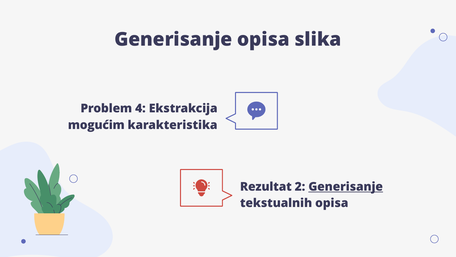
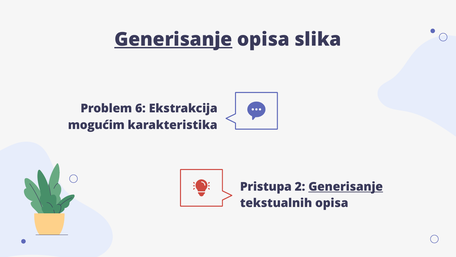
Generisanje underline: none -> present (173, 39)
4: 4 -> 6 (140, 108)
Rezultat: Rezultat -> Pristupa (266, 186)
